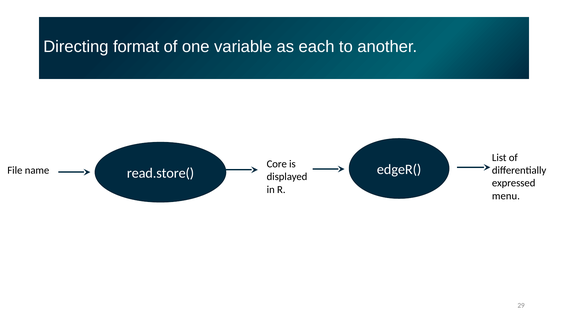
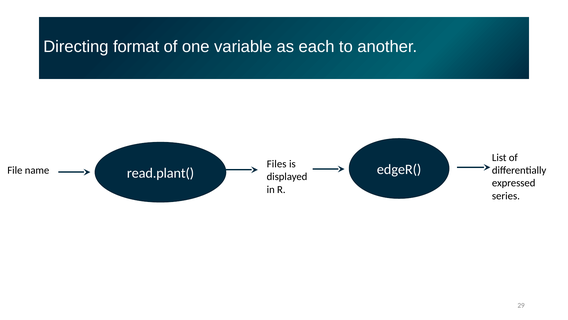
Core: Core -> Files (277, 164)
read.store(: read.store( -> read.plant( (160, 173)
menu: menu -> series (506, 196)
